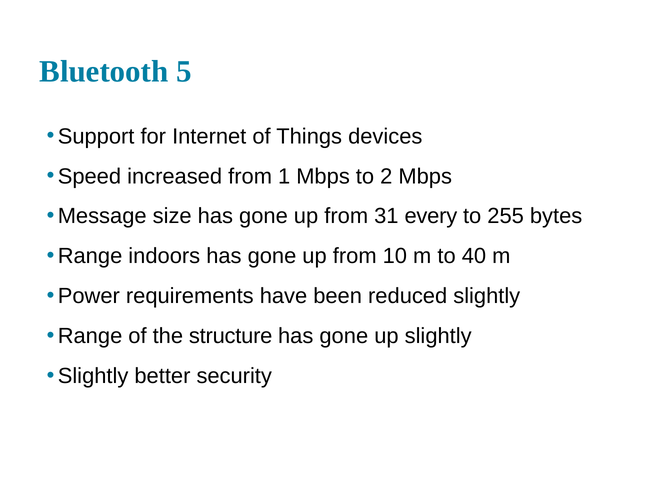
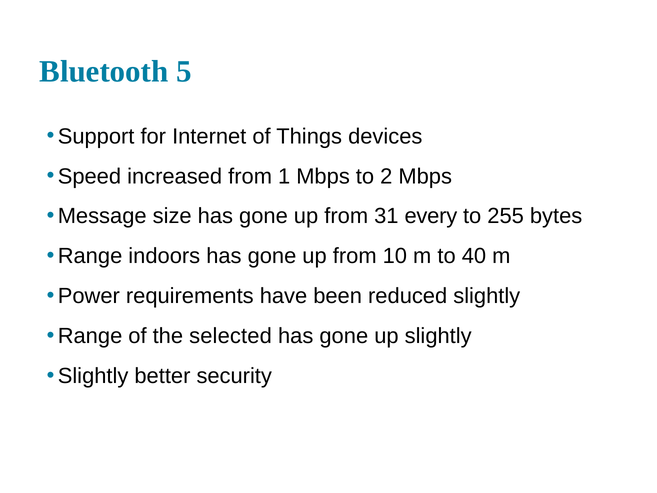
structure: structure -> selected (231, 336)
